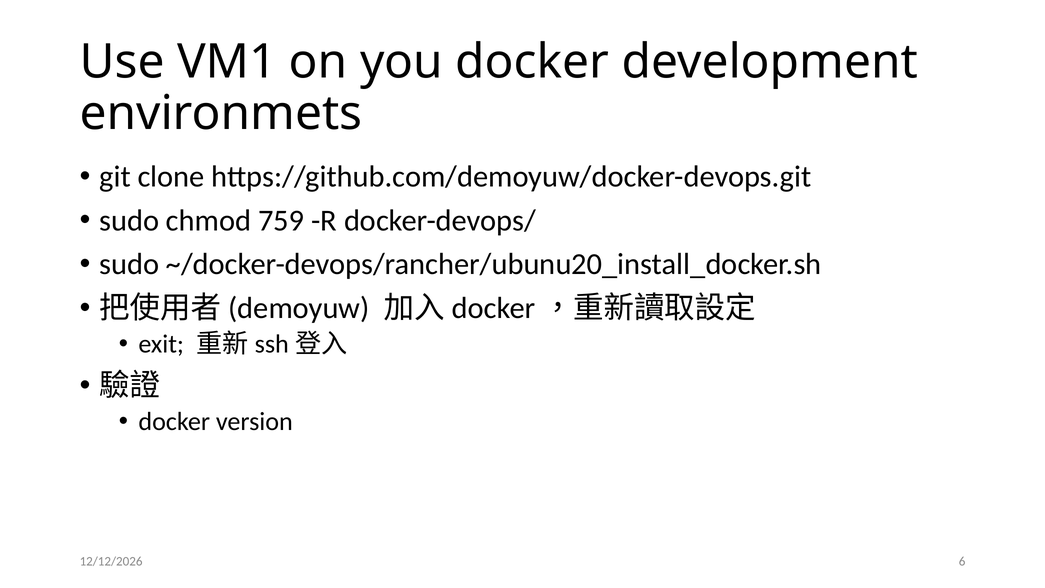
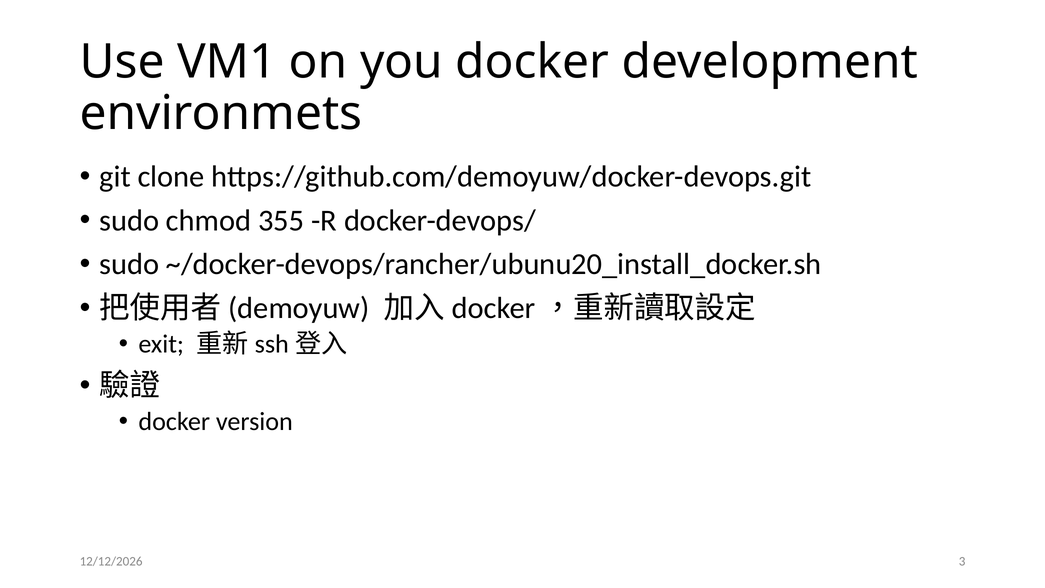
759: 759 -> 355 (281, 220)
6: 6 -> 3 (962, 561)
